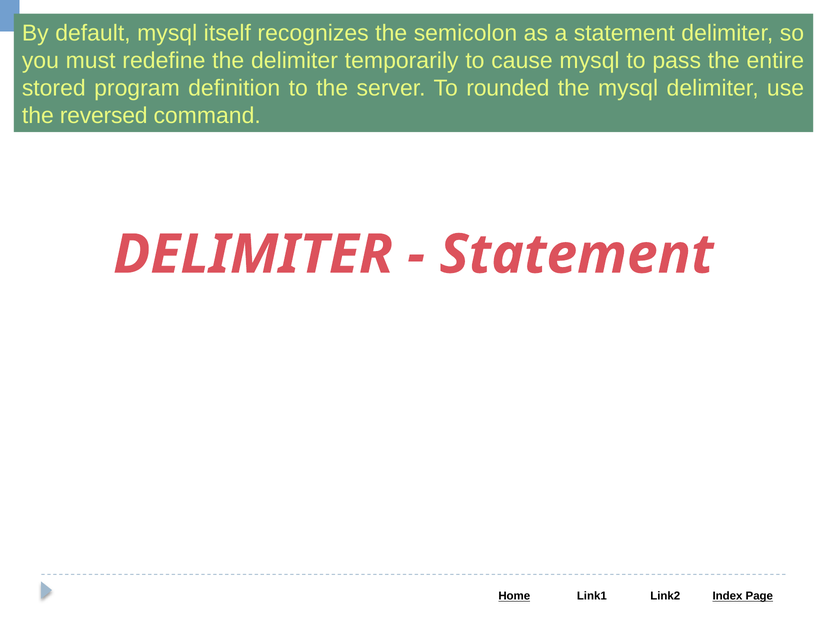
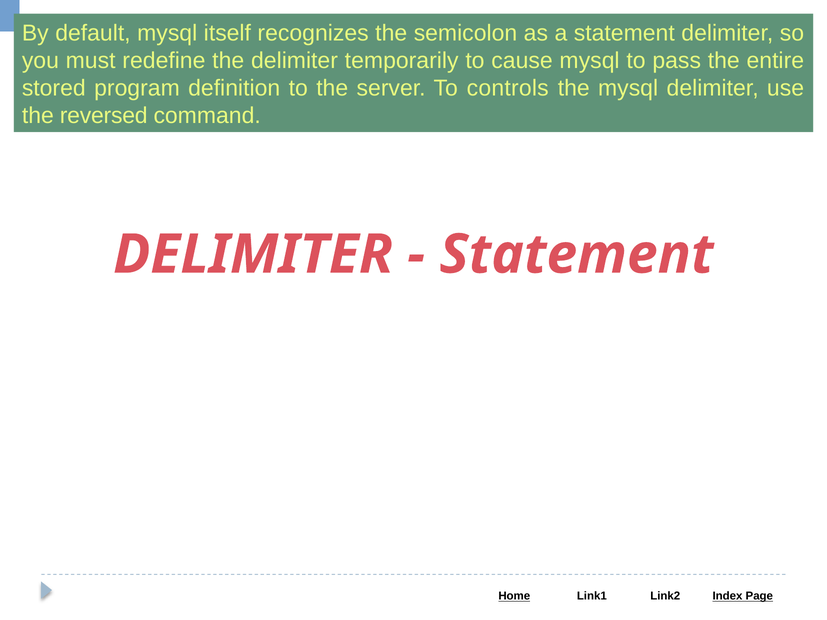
rounded: rounded -> controls (508, 88)
